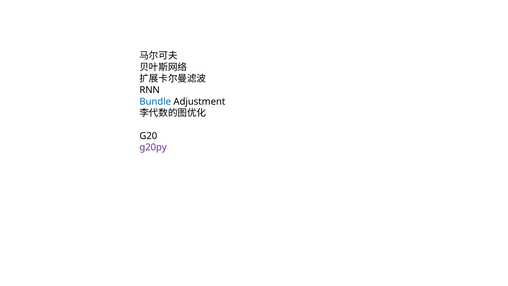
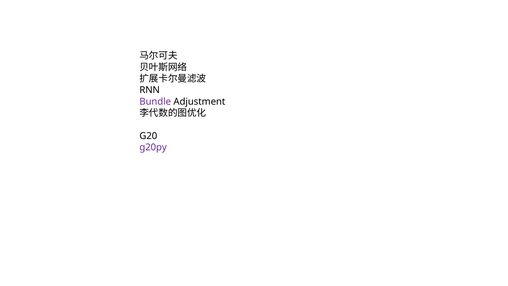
Bundle colour: blue -> purple (155, 101)
